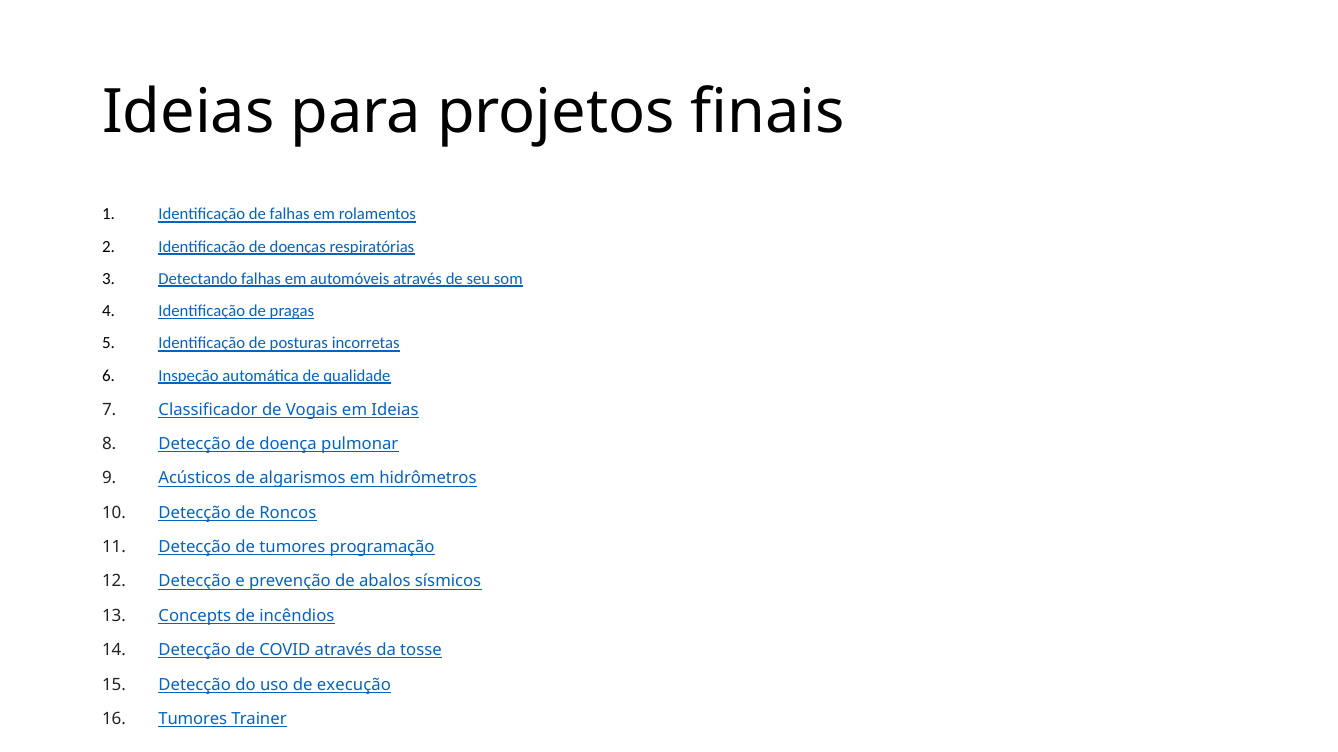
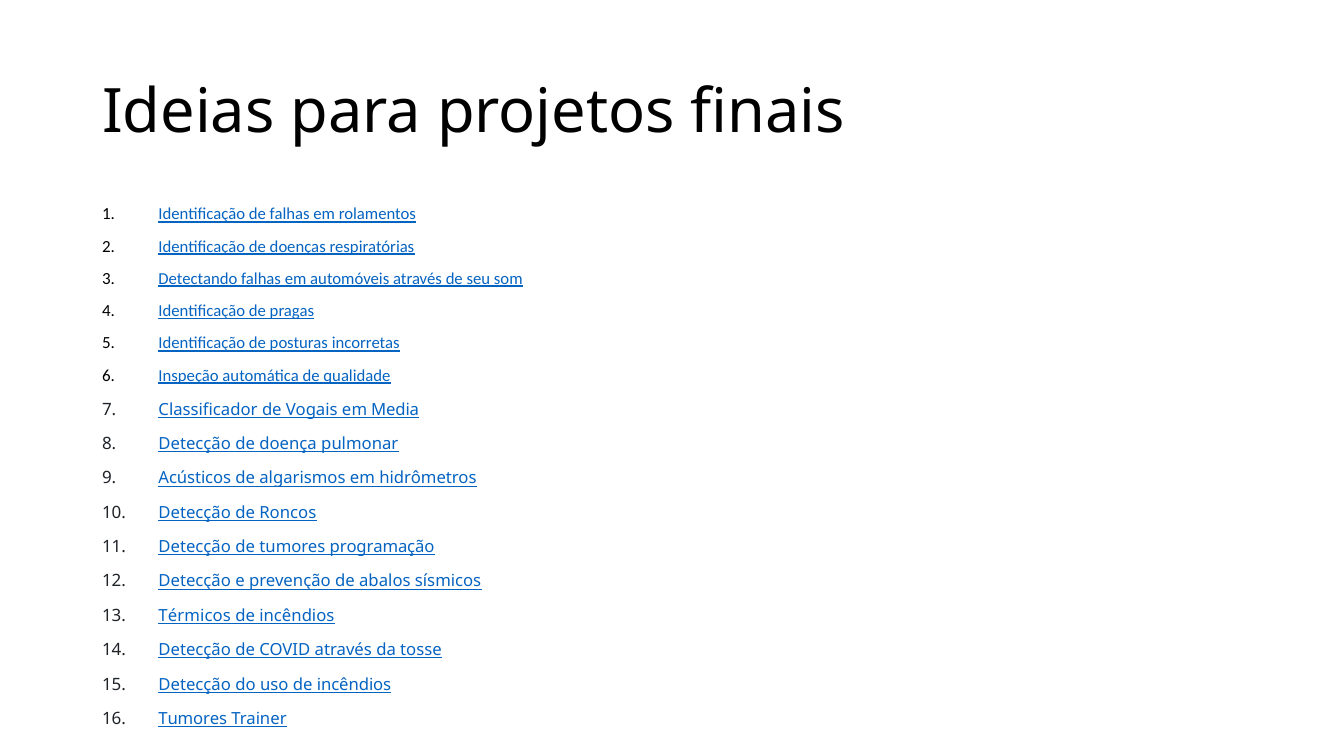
em Ideias: Ideias -> Media (395, 410)
Concepts: Concepts -> Térmicos (195, 616)
uso de execução: execução -> incêndios (354, 685)
